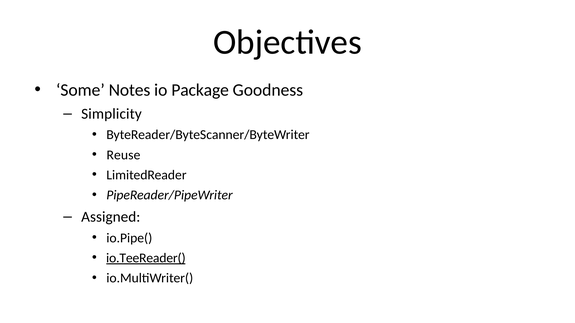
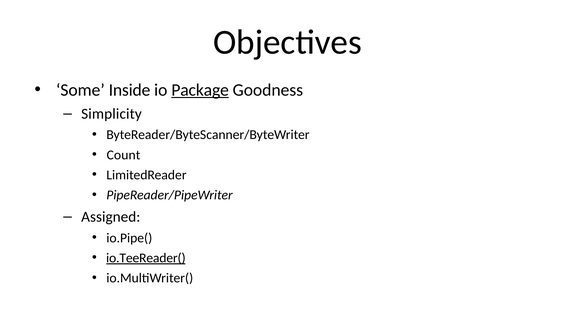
Notes: Notes -> Inside (130, 90)
Package underline: none -> present (200, 90)
Reuse: Reuse -> Count (123, 155)
